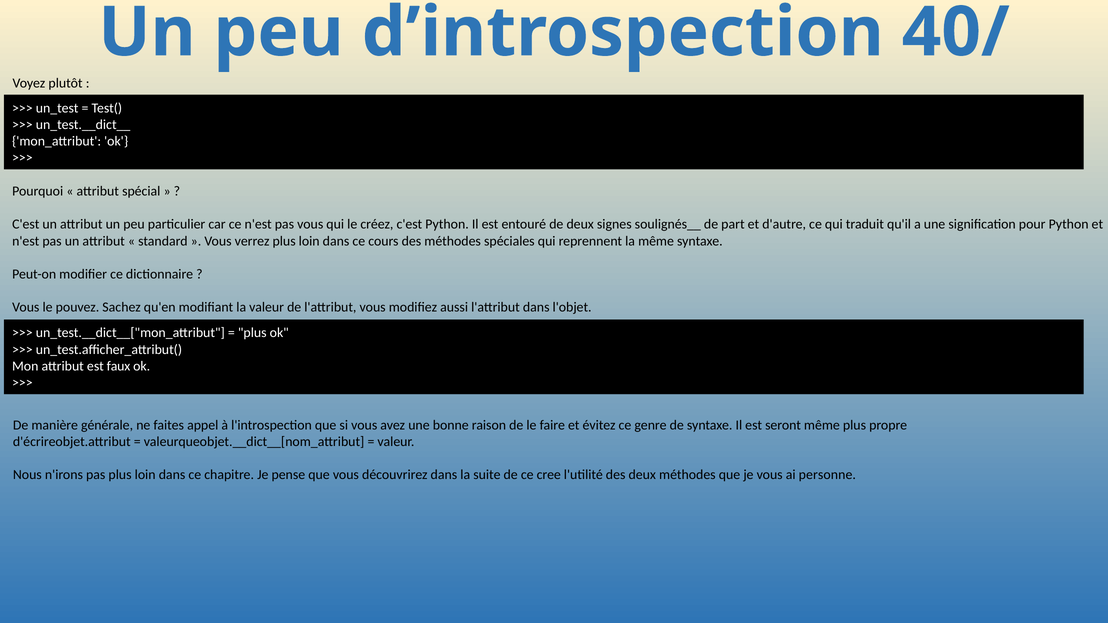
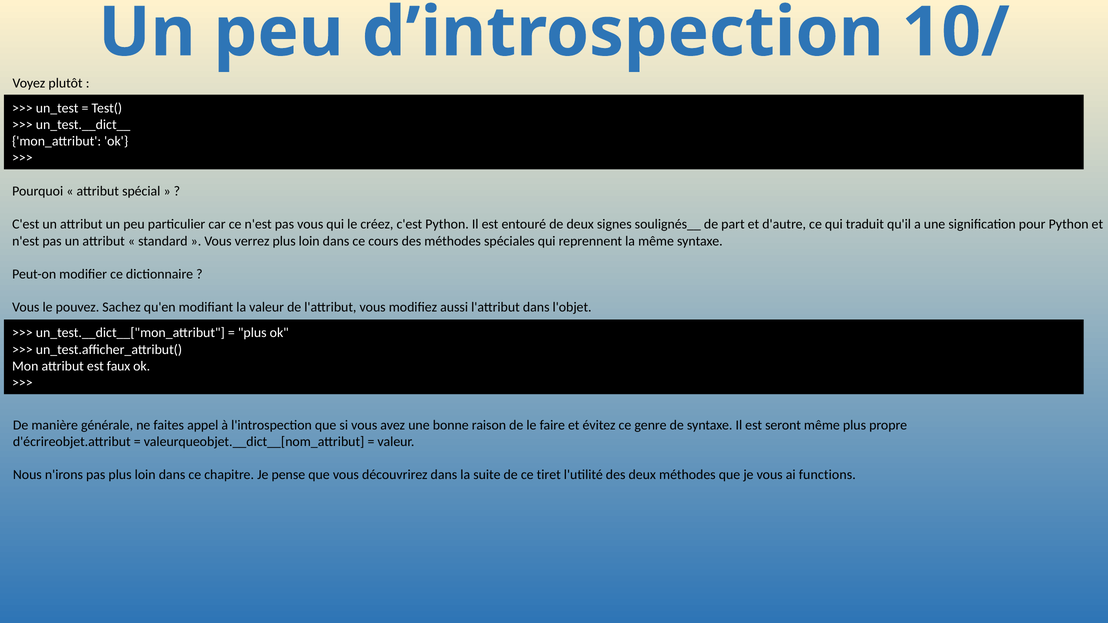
40/: 40/ -> 10/ (956, 32)
cree: cree -> tiret (549, 475)
personne: personne -> functions (827, 475)
